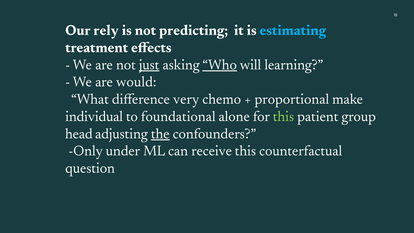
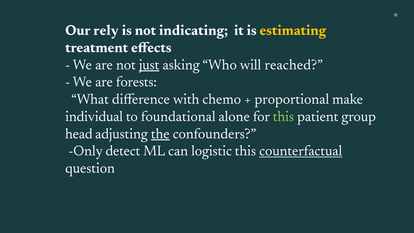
predicting: predicting -> indicating (194, 30)
estimating colour: light blue -> yellow (293, 30)
Who underline: present -> none (220, 65)
learning: learning -> reached (294, 65)
would: would -> forests (136, 82)
very: very -> with (186, 99)
under: under -> detect (123, 151)
receive: receive -> logistic (212, 151)
counterfactual underline: none -> present (301, 151)
